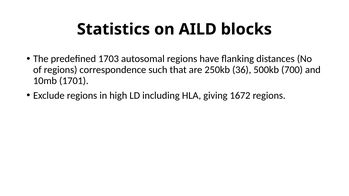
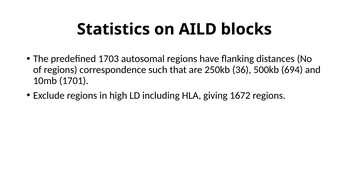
700: 700 -> 694 (292, 70)
